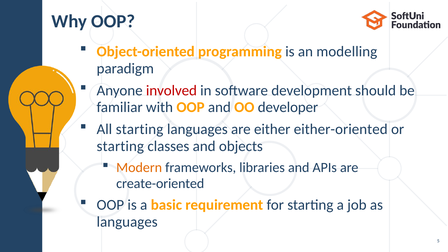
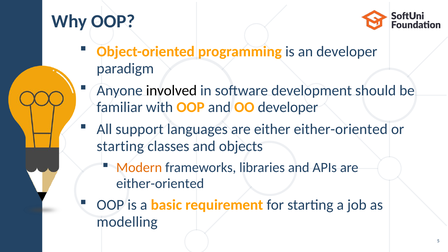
an modelling: modelling -> developer (347, 52)
involved colour: red -> black (171, 90)
All starting: starting -> support (140, 129)
create-oriented: create-oriented -> either-oriented (160, 184)
languages: languages -> modelling (127, 222)
